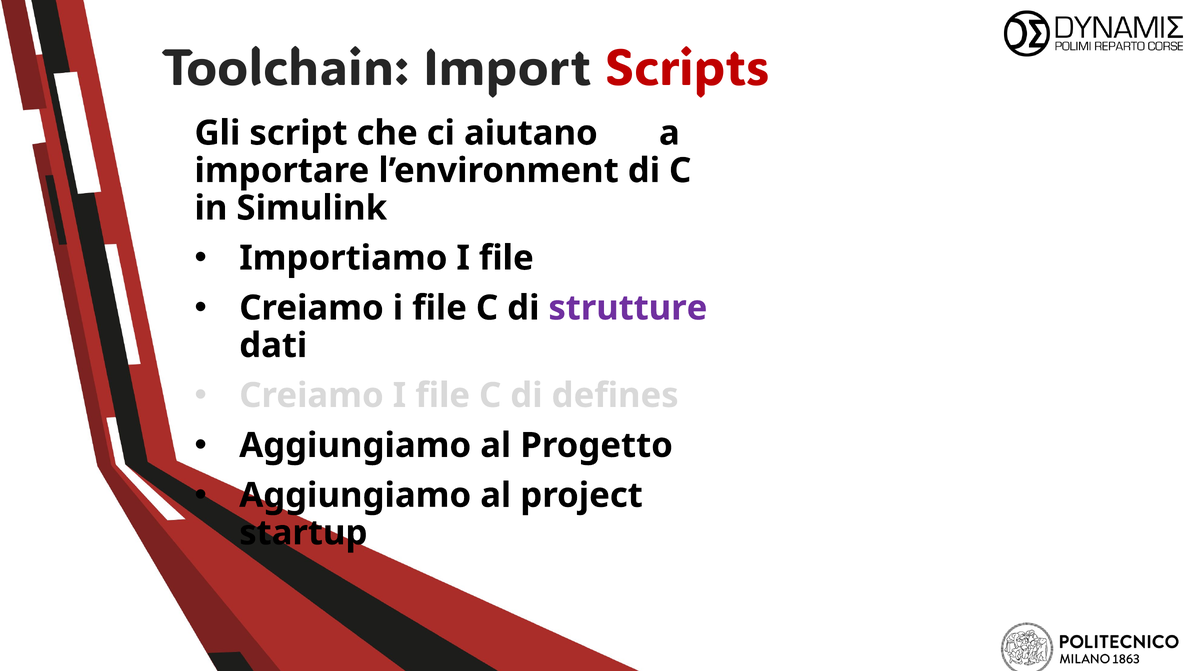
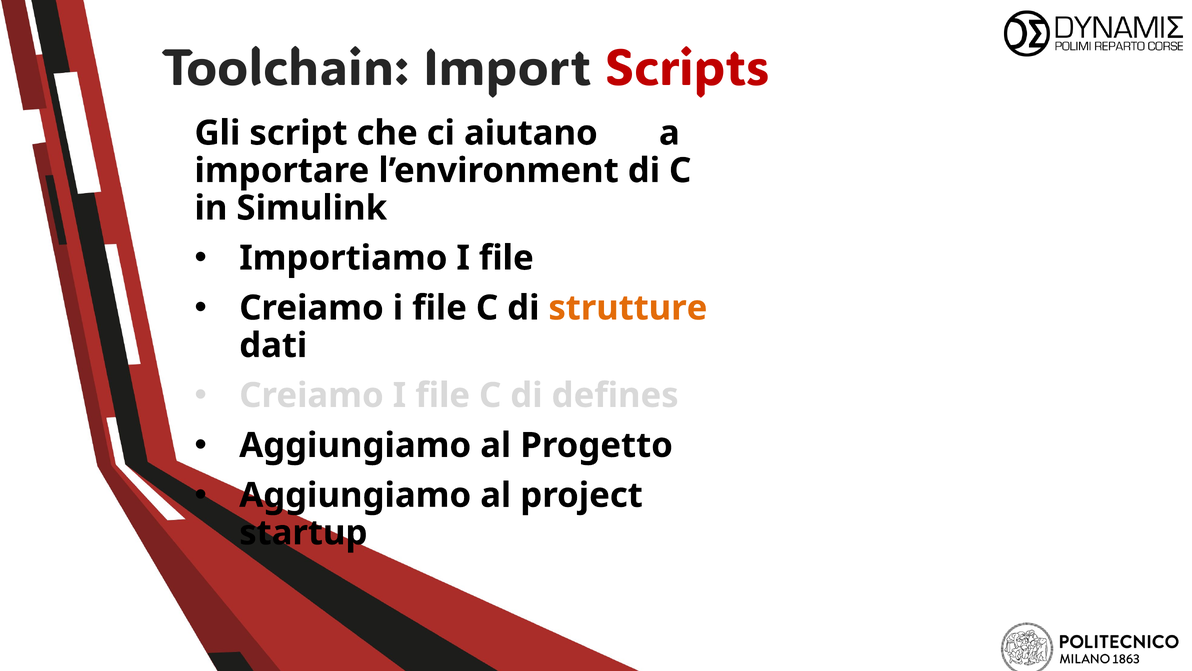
strutture colour: purple -> orange (628, 308)
